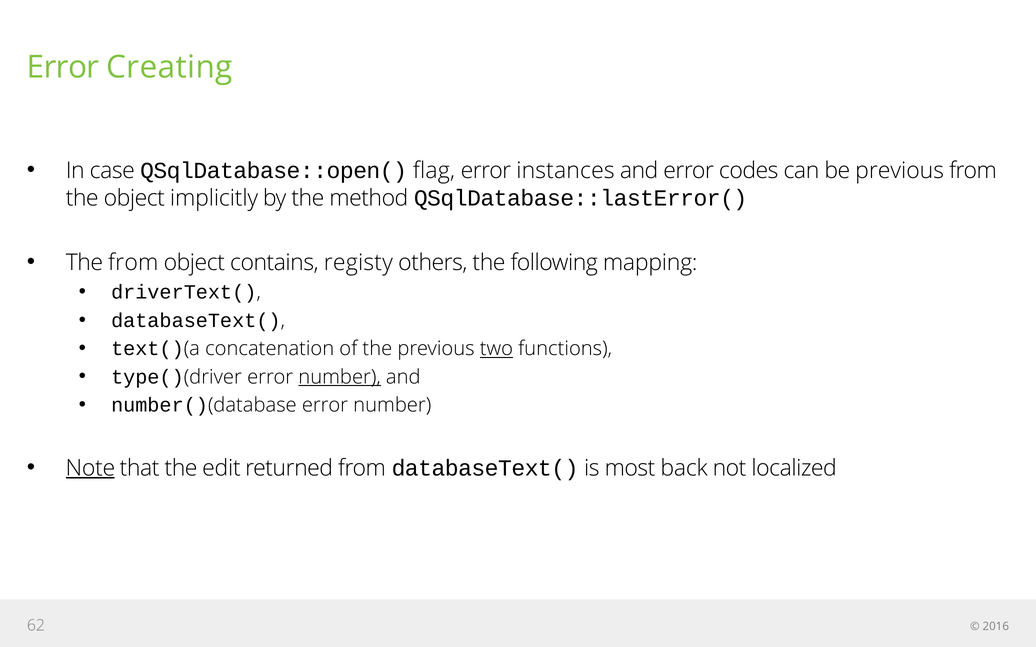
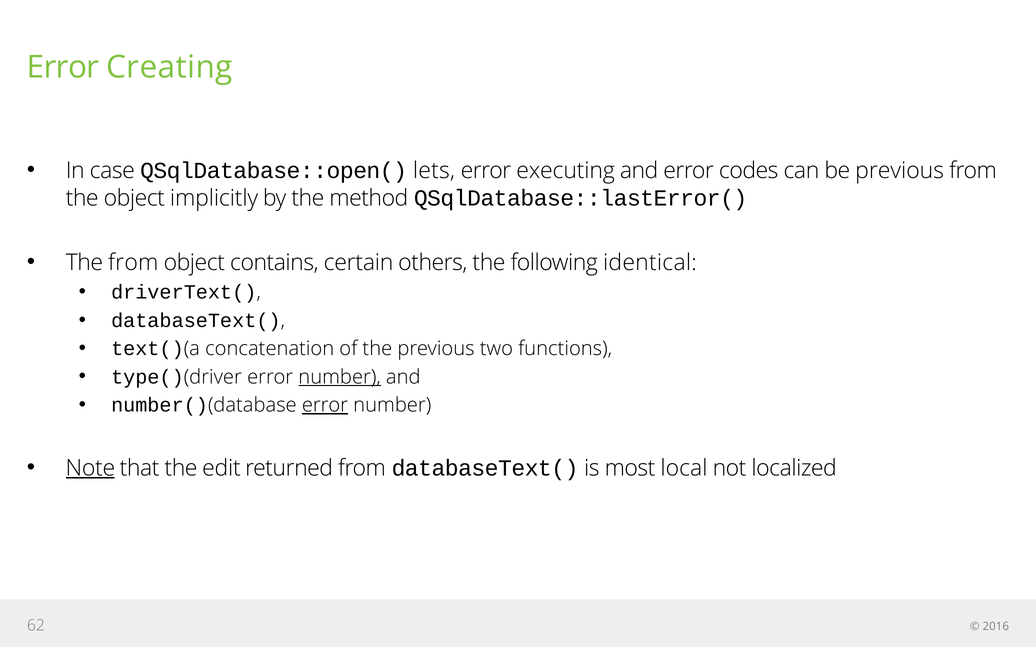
flag: flag -> lets (434, 171)
instances: instances -> executing (566, 171)
registy: registy -> certain (359, 263)
mapping: mapping -> identical (650, 263)
two underline: present -> none (496, 349)
error underline: none -> present (325, 405)
back: back -> local (684, 468)
